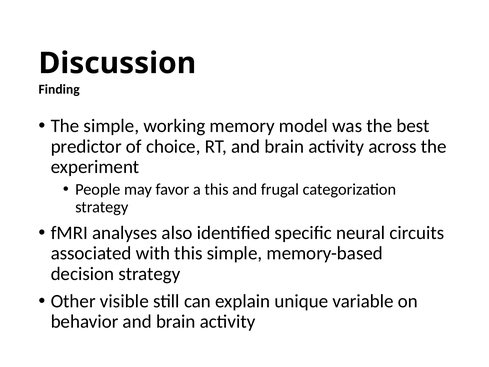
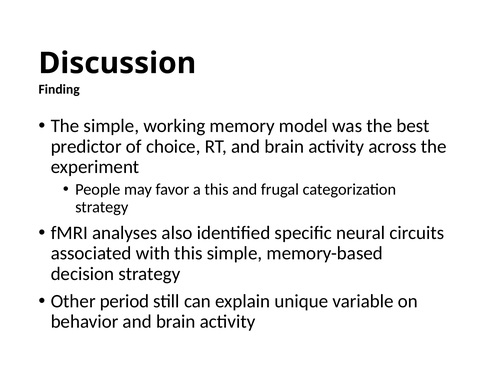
visible: visible -> period (125, 301)
